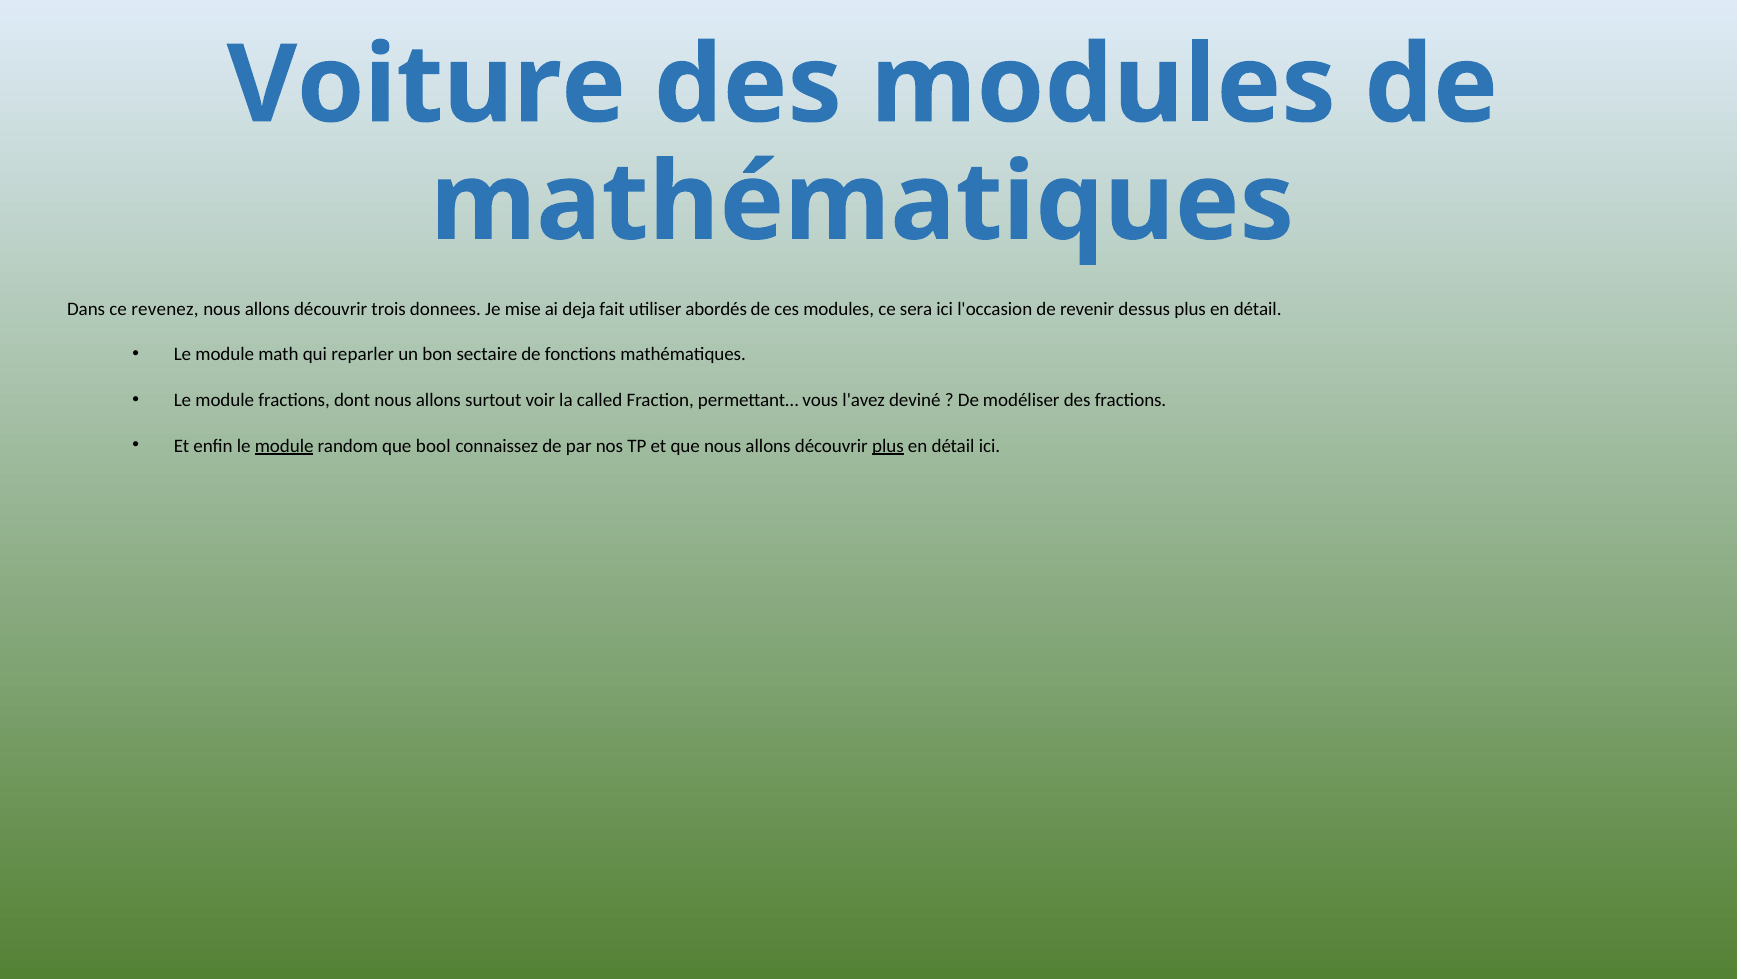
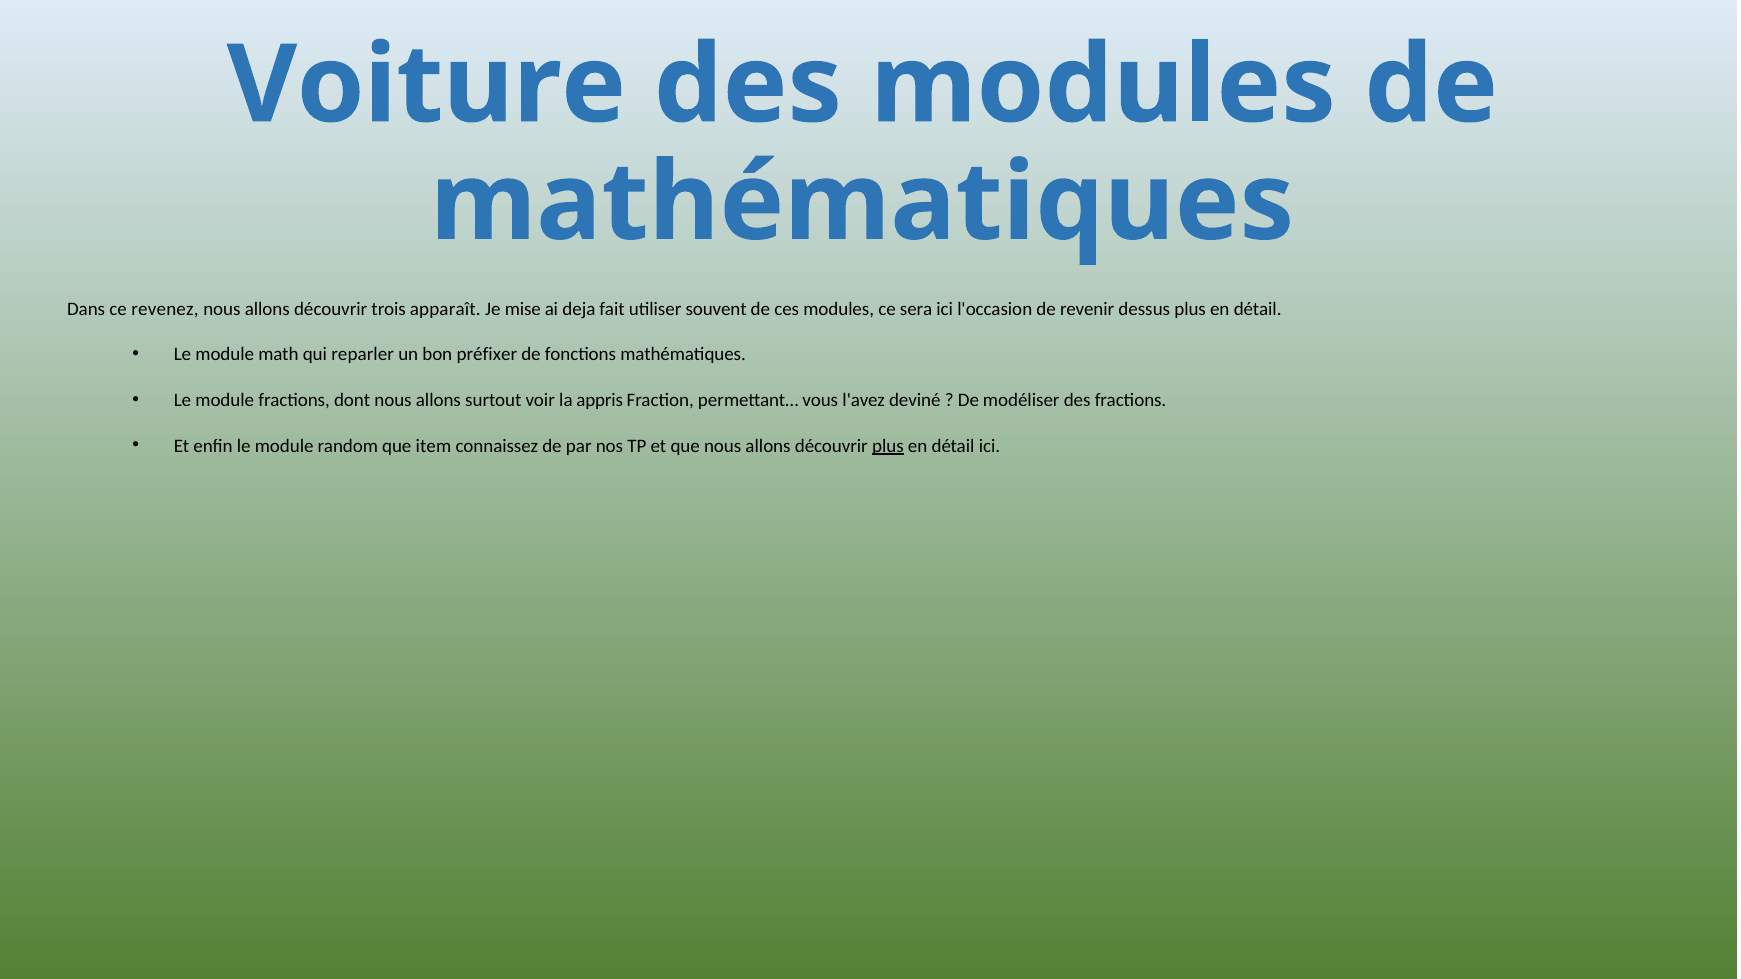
donnees: donnees -> apparaît (445, 309)
abordés: abordés -> souvent (716, 309)
sectaire: sectaire -> préfixer (487, 355)
called: called -> appris (600, 400)
module underline: present -> none (284, 446)
bool: bool -> item (433, 446)
